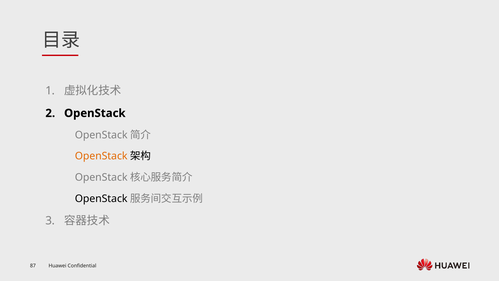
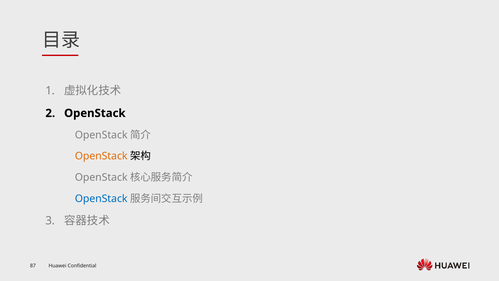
OpenStack colour: black -> blue (101, 198)
